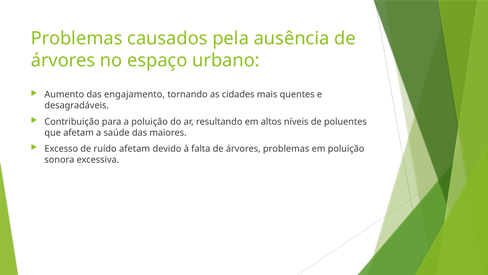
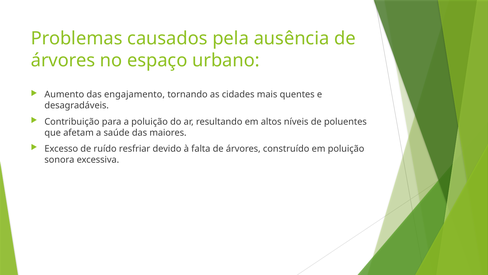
ruído afetam: afetam -> resfriar (135, 149)
árvores problemas: problemas -> construído (286, 149)
